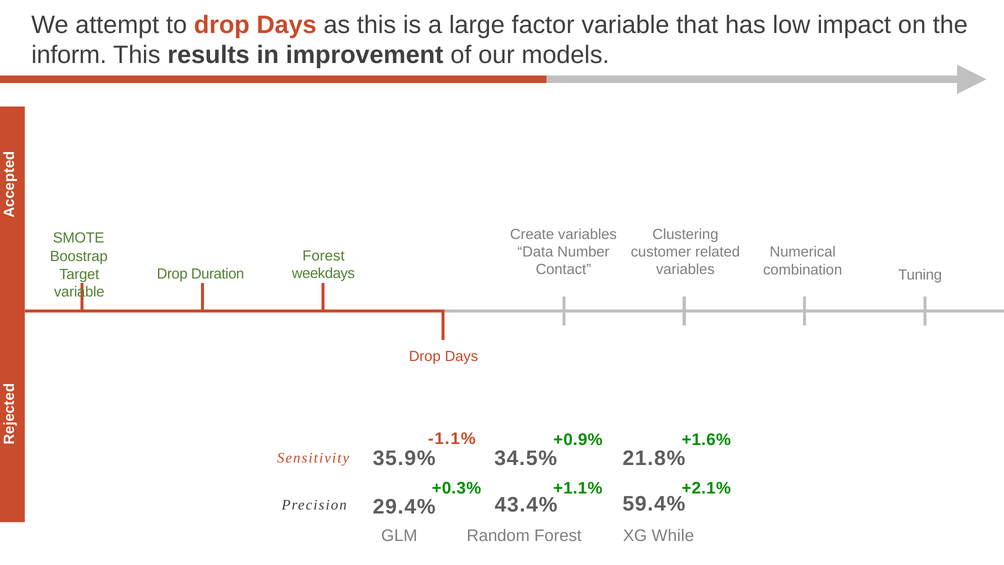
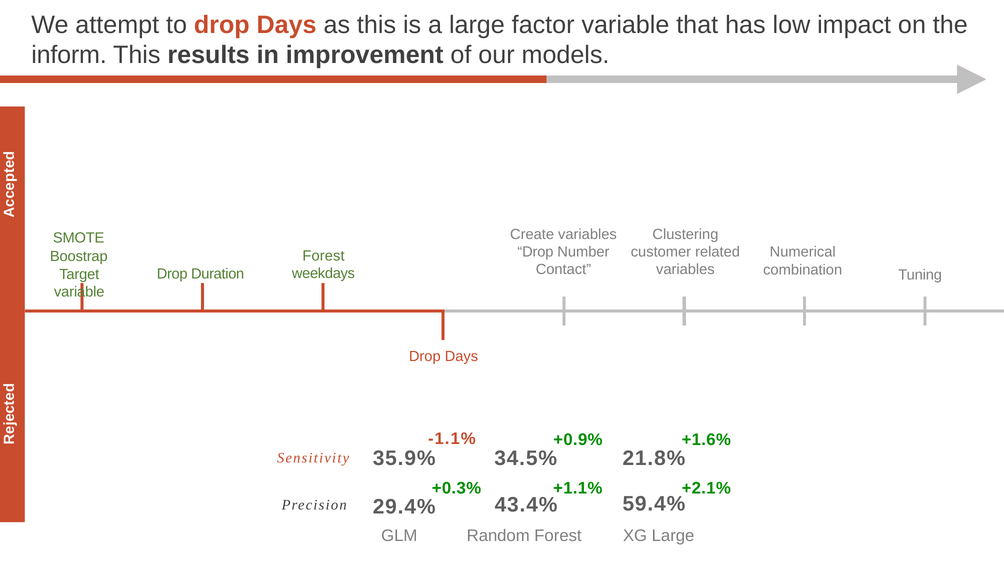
Data: Data -> Drop (535, 252)
XG While: While -> Large (673, 535)
